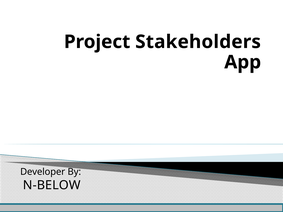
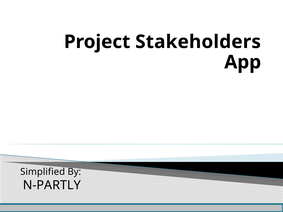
Developer: Developer -> Simplified (43, 172)
N-BELOW: N-BELOW -> N-PARTLY (52, 185)
